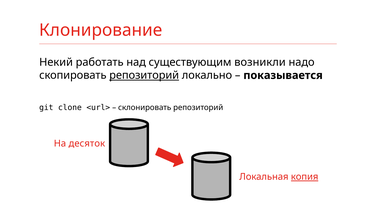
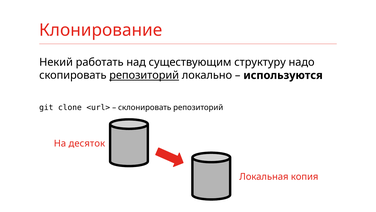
возникли: возникли -> структуру (260, 62)
показывается: показывается -> используются (283, 75)
копия underline: present -> none (305, 176)
